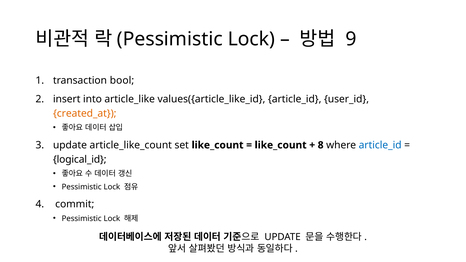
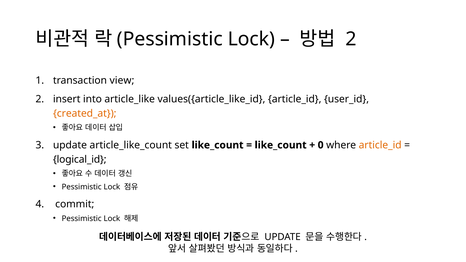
9: 9 -> 2 (351, 39)
bool: bool -> view (122, 80)
8: 8 -> 0 (321, 145)
article_id colour: blue -> orange (380, 145)
